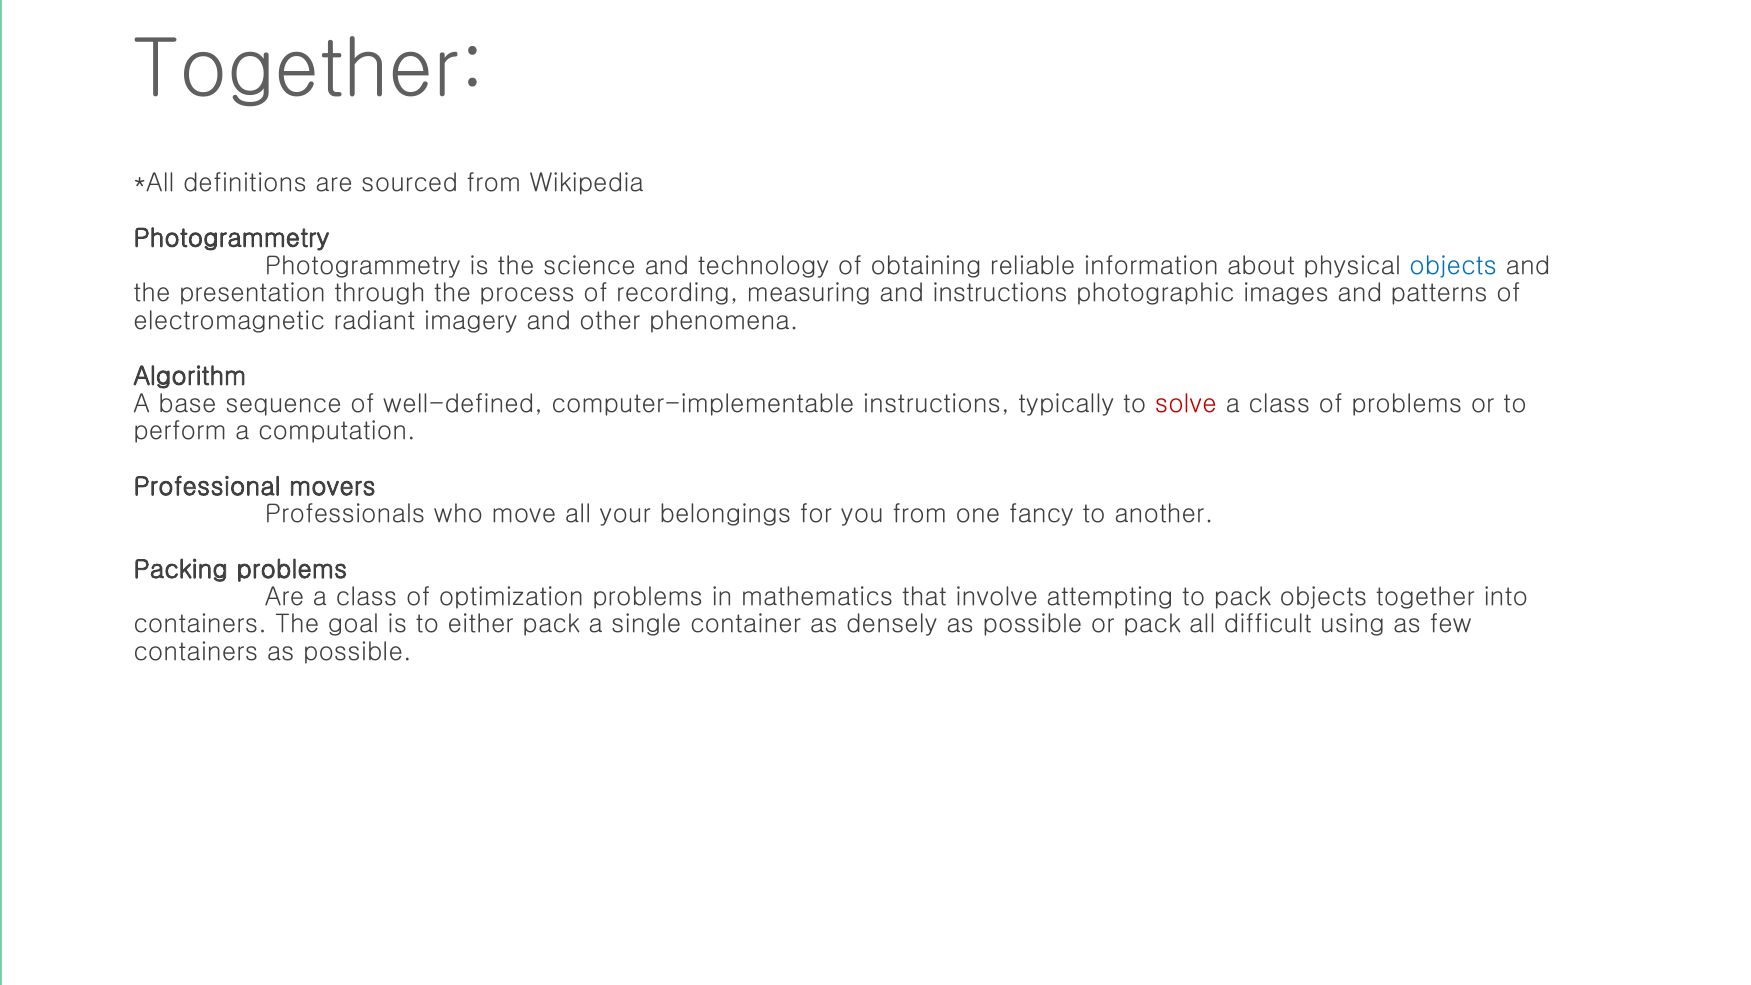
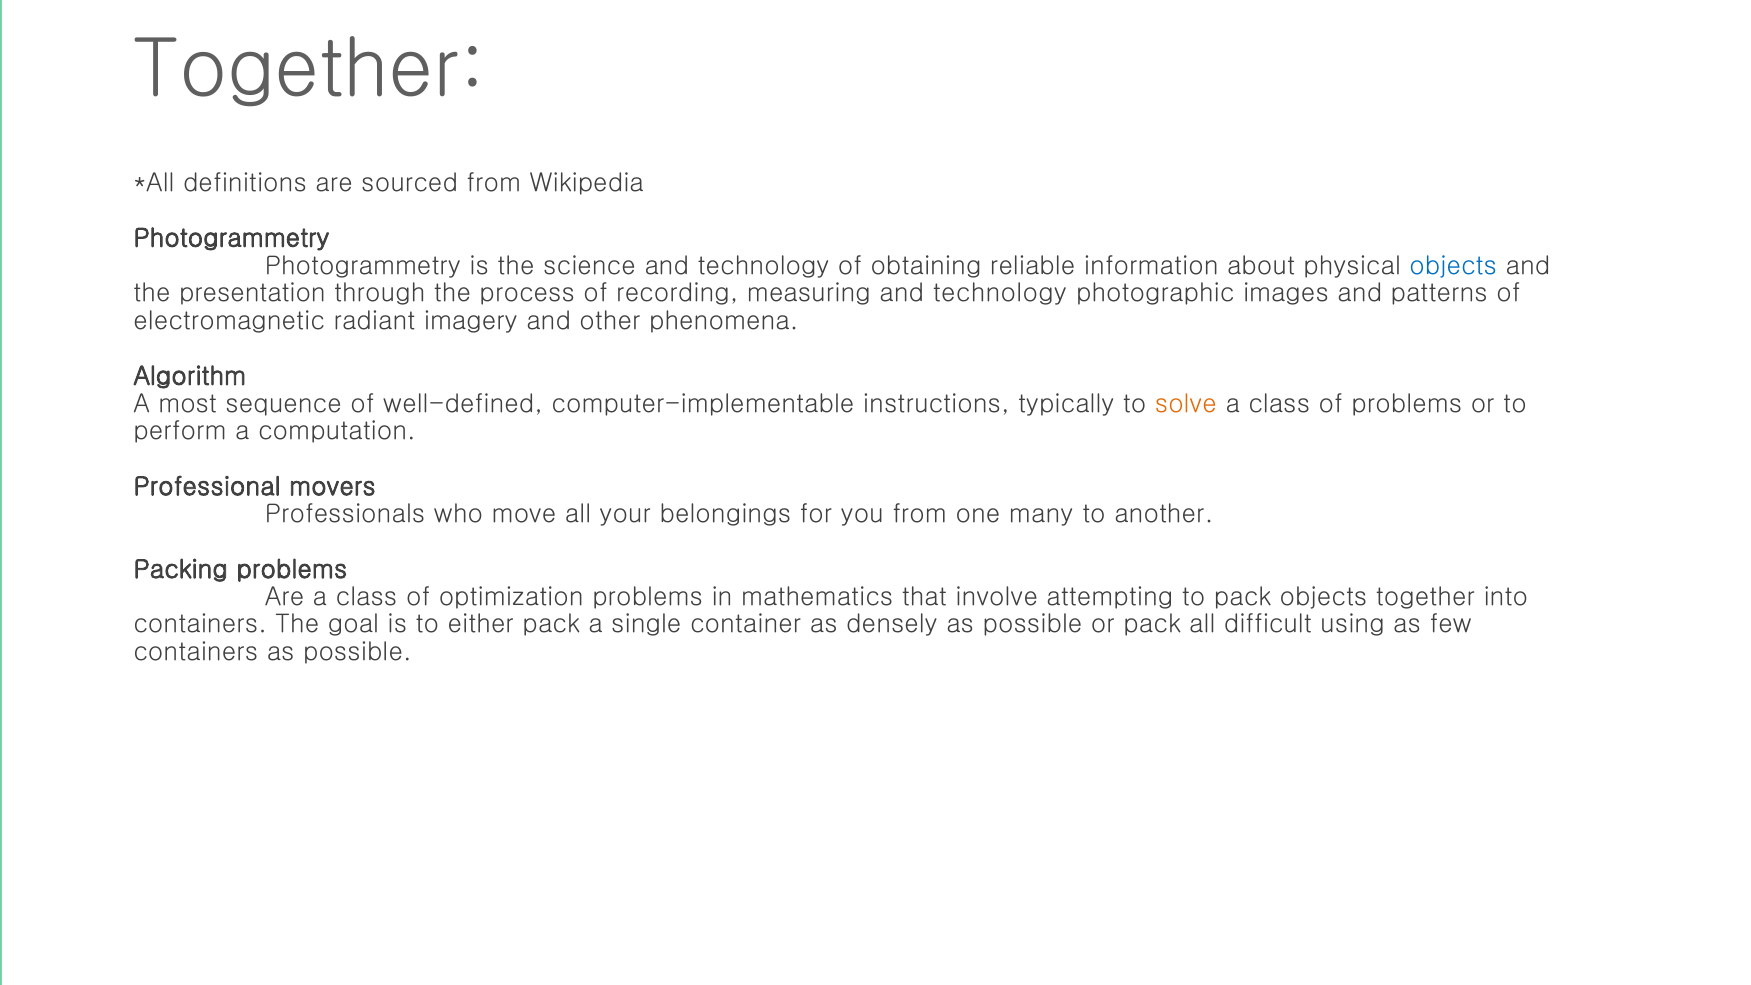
measuring and instructions: instructions -> technology (1000, 293)
base: base -> most (188, 404)
solve colour: red -> orange (1186, 404)
fancy: fancy -> many (1041, 514)
